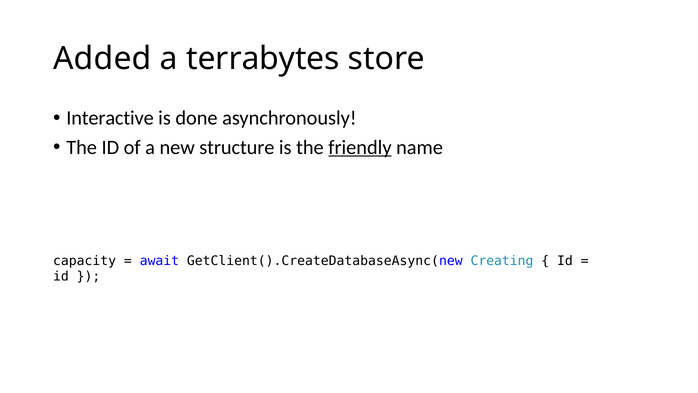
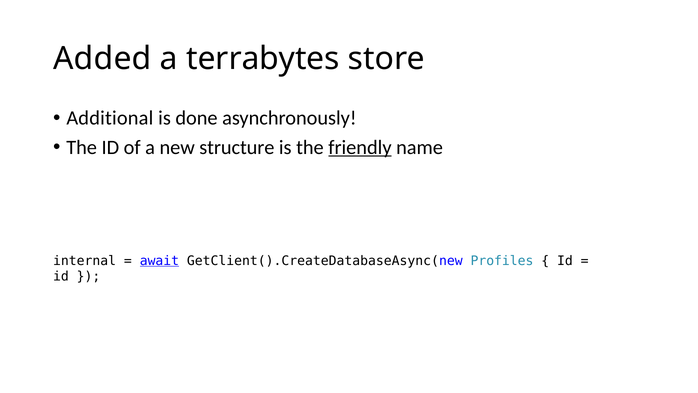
Interactive: Interactive -> Additional (110, 118)
capacity: capacity -> internal (85, 260)
await underline: none -> present (159, 260)
Creating: Creating -> Profiles (502, 260)
